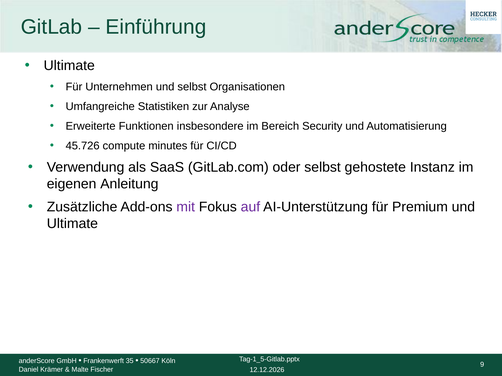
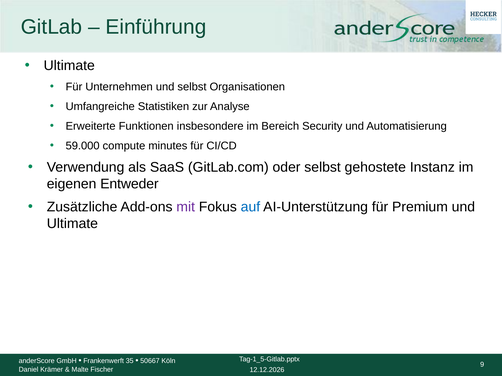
45.726: 45.726 -> 59.000 (83, 146)
Anleitung: Anleitung -> Entweder (129, 184)
auf colour: purple -> blue (250, 207)
